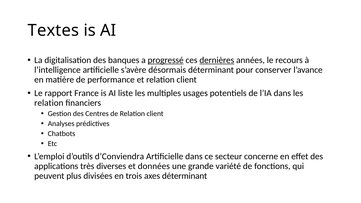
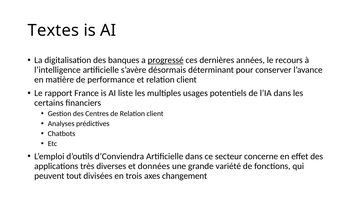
dernières underline: present -> none (217, 60)
relation: relation -> certains (49, 103)
plus: plus -> tout (74, 176)
axes déterminant: déterminant -> changement (185, 176)
